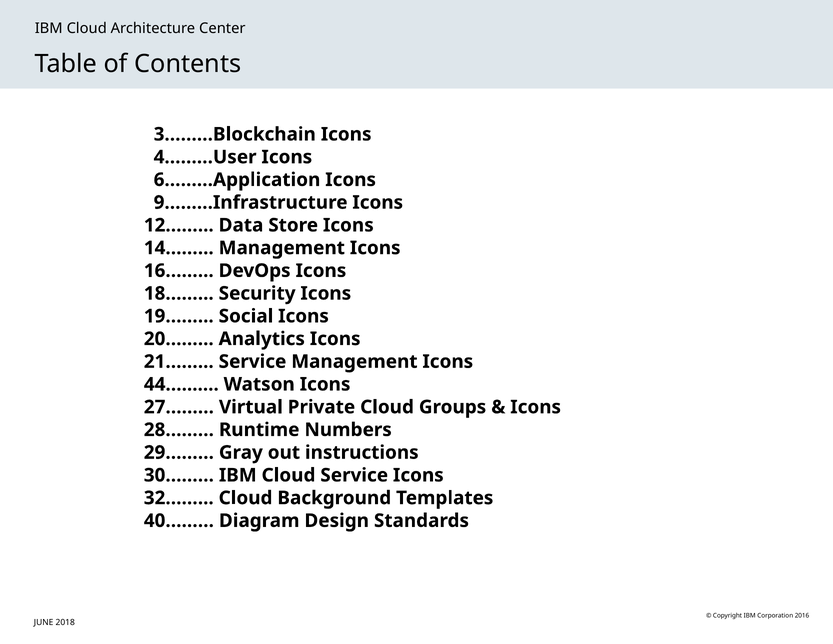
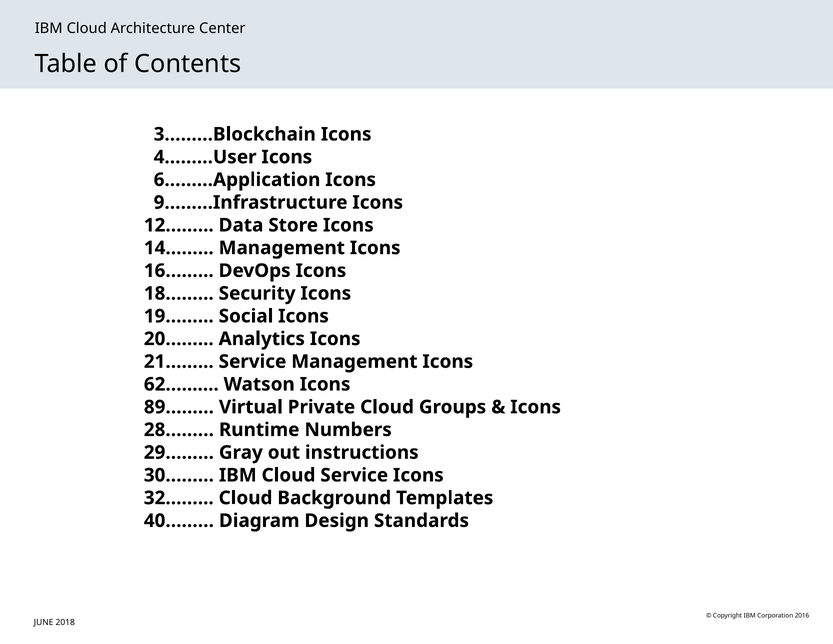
44…: 44… -> 62… (181, 384)
27………: 27……… -> 89……… (179, 407)
